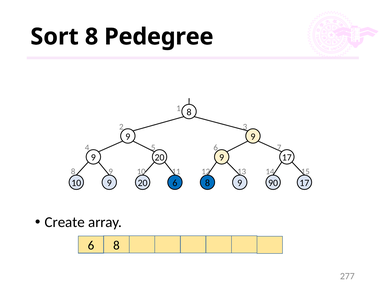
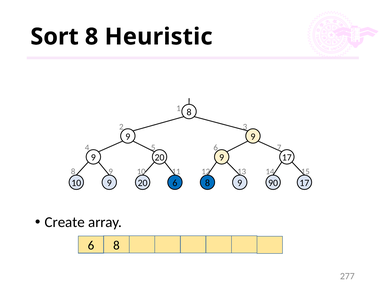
Pedegree: Pedegree -> Heuristic (159, 37)
